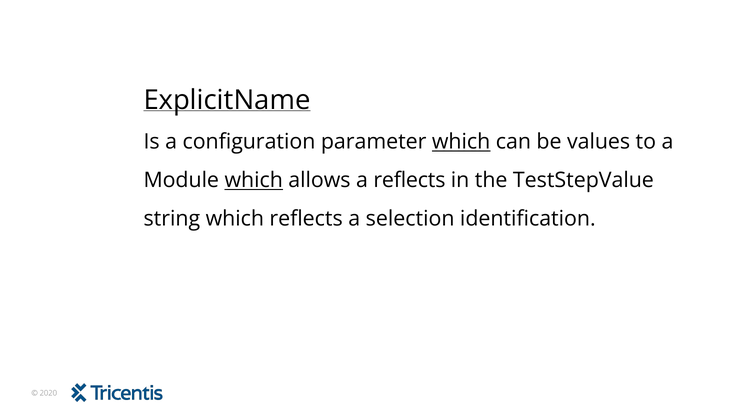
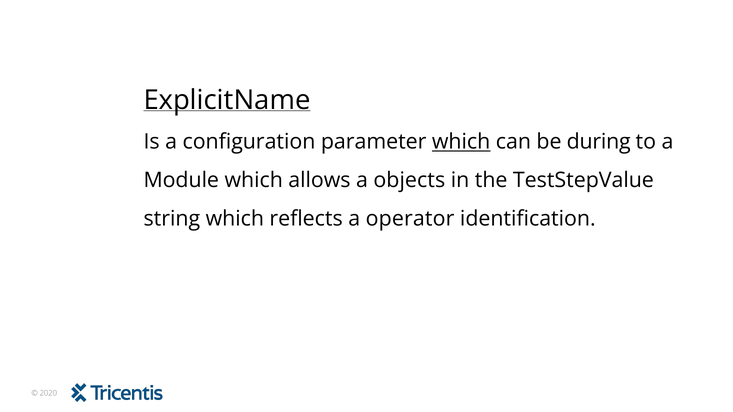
values: values -> during (599, 142)
which underline: present -> none (254, 180)
a reflects: reflects -> objects (409, 180)
selection: selection -> operator (410, 219)
